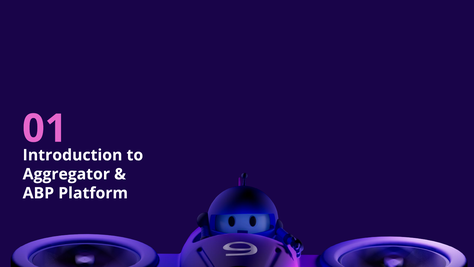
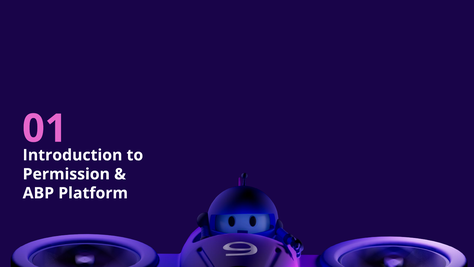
Aggregator: Aggregator -> Permission (66, 174)
